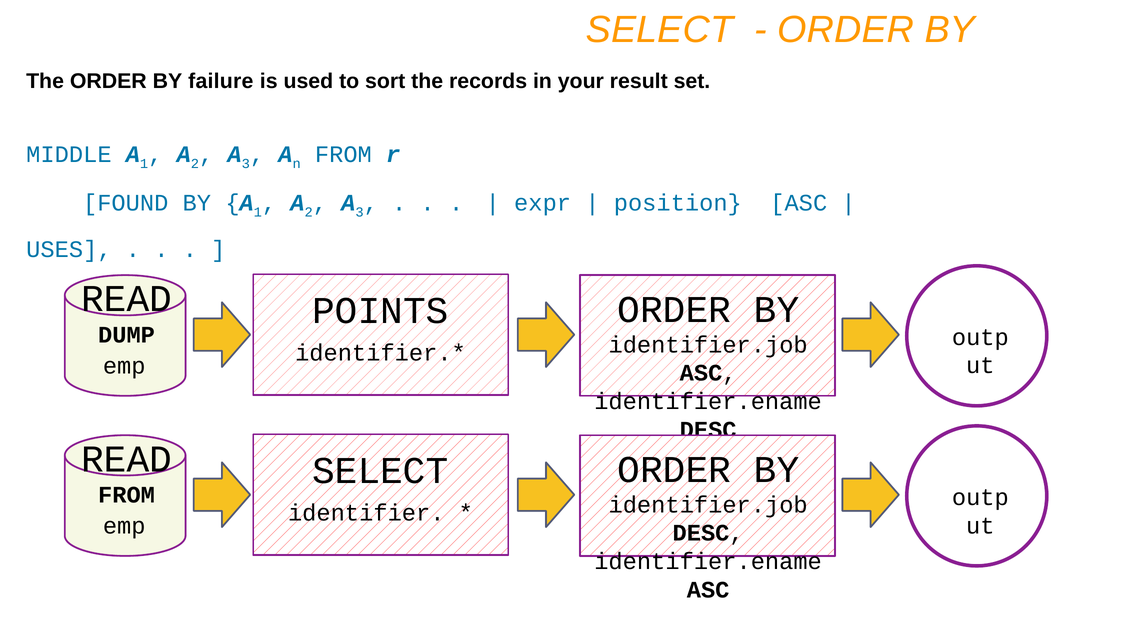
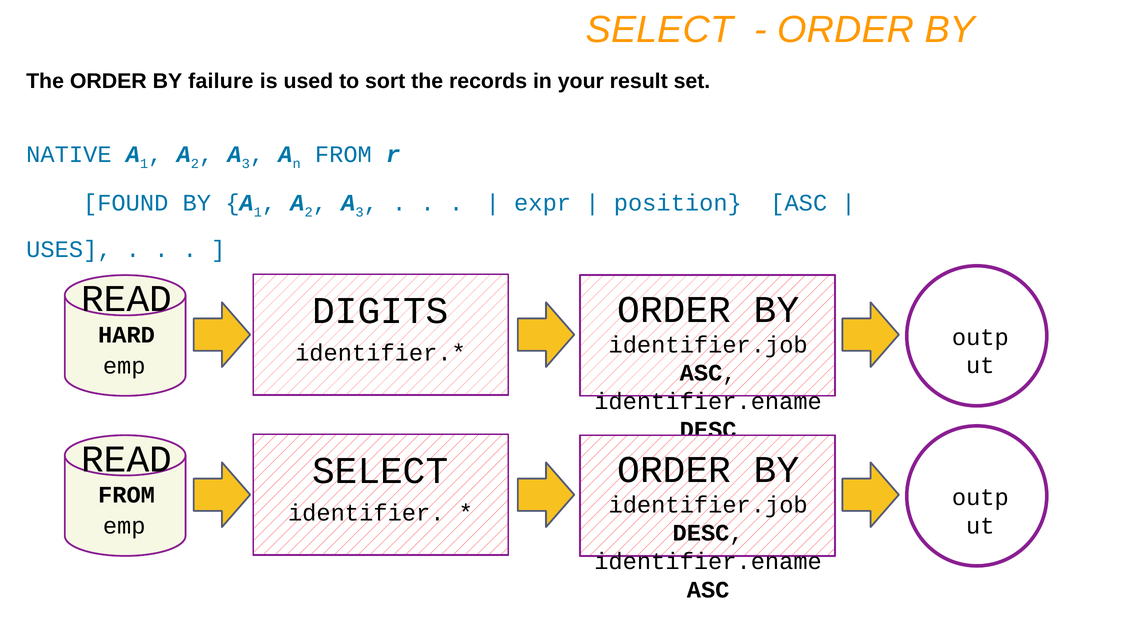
MIDDLE: MIDDLE -> NATIVE (69, 154)
POINTS: POINTS -> DIGITS (380, 311)
DUMP: DUMP -> HARD (127, 335)
